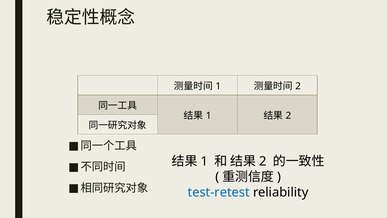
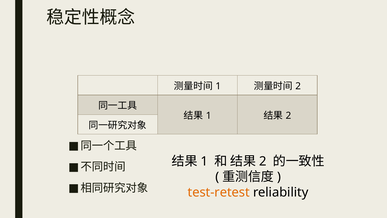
test-retest colour: blue -> orange (219, 192)
